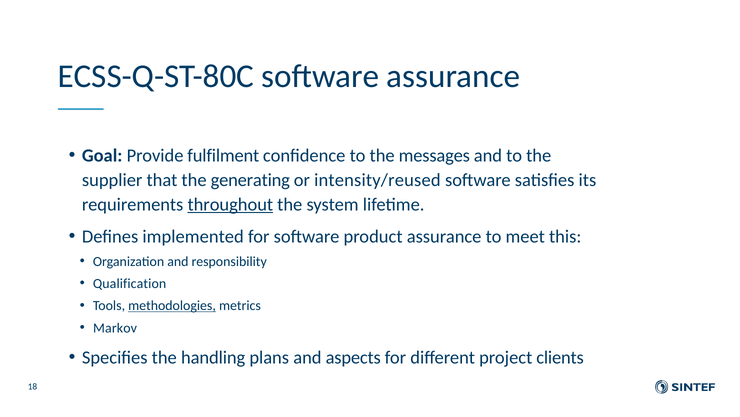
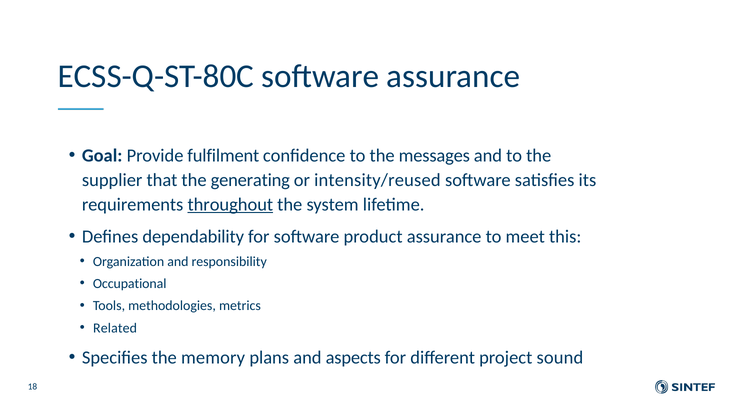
implemented: implemented -> dependability (193, 236)
Qualification: Qualification -> Occupational (130, 283)
methodologies underline: present -> none (172, 305)
Markov: Markov -> Related (115, 327)
handling: handling -> memory (213, 357)
clients: clients -> sound (560, 357)
